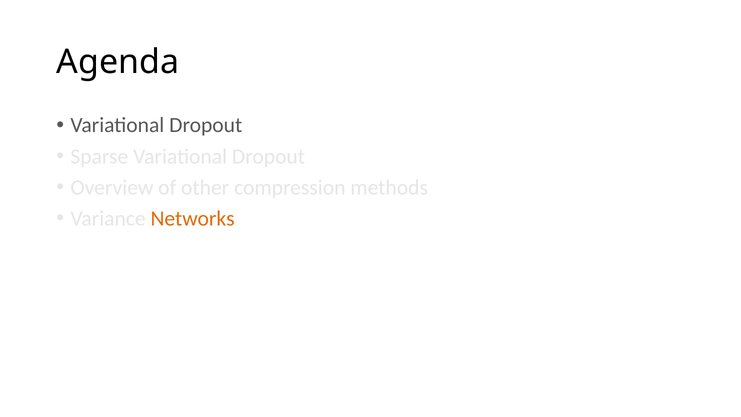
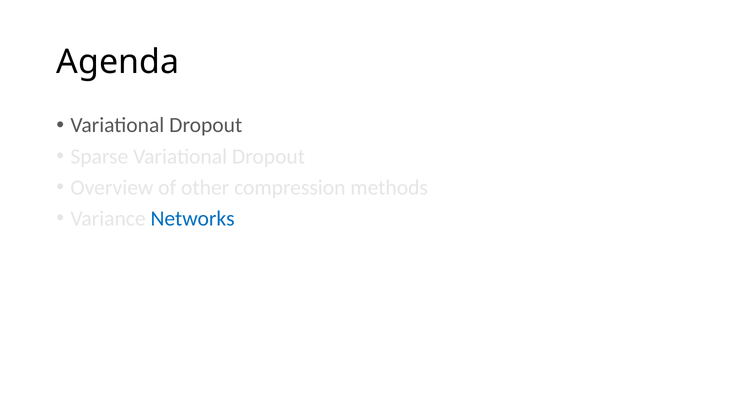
Networks colour: orange -> blue (193, 218)
